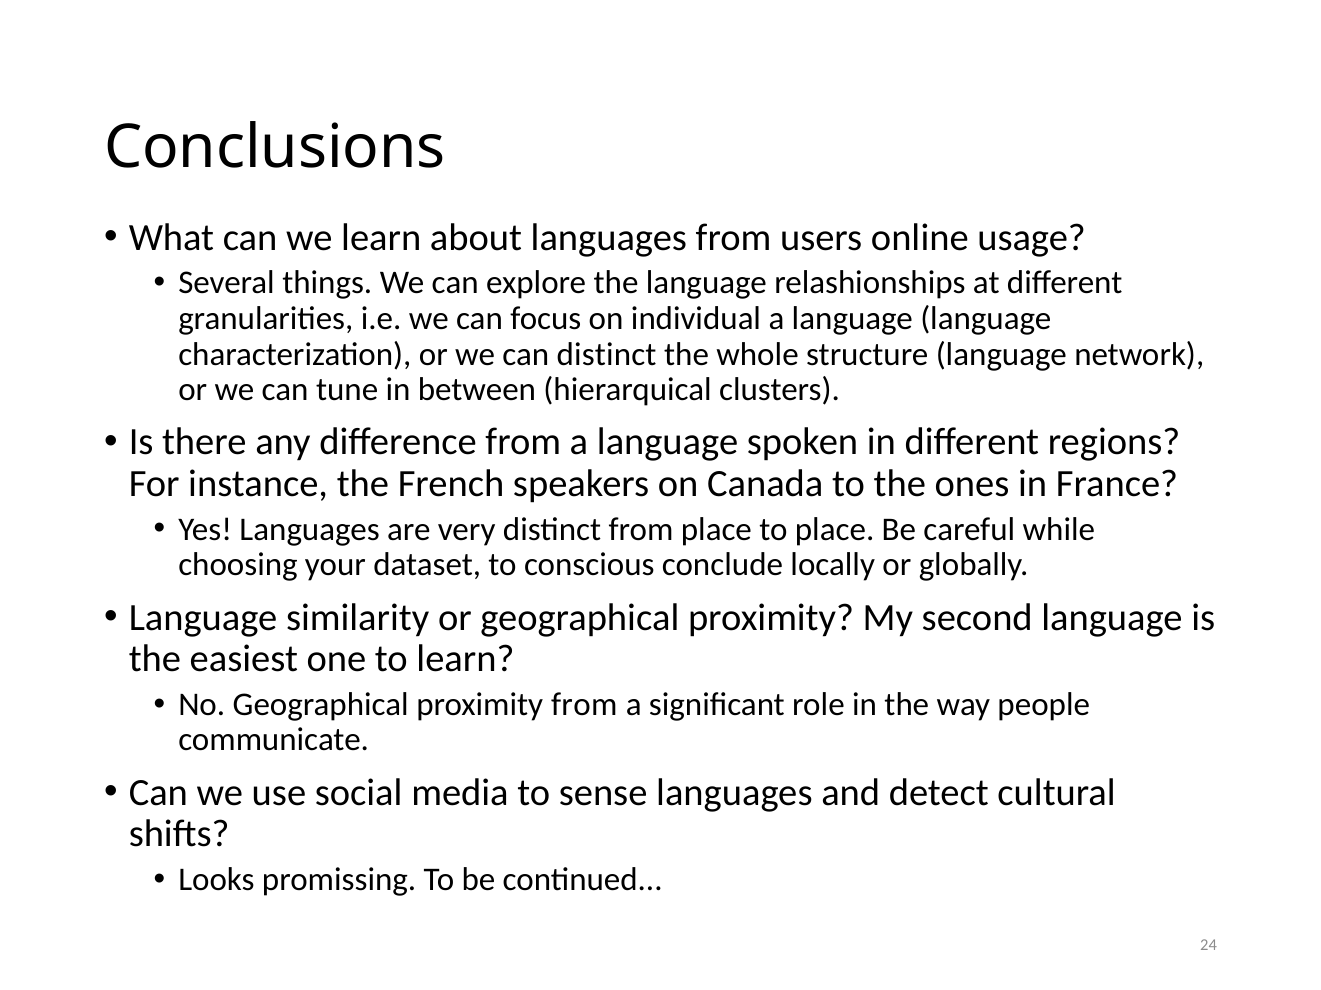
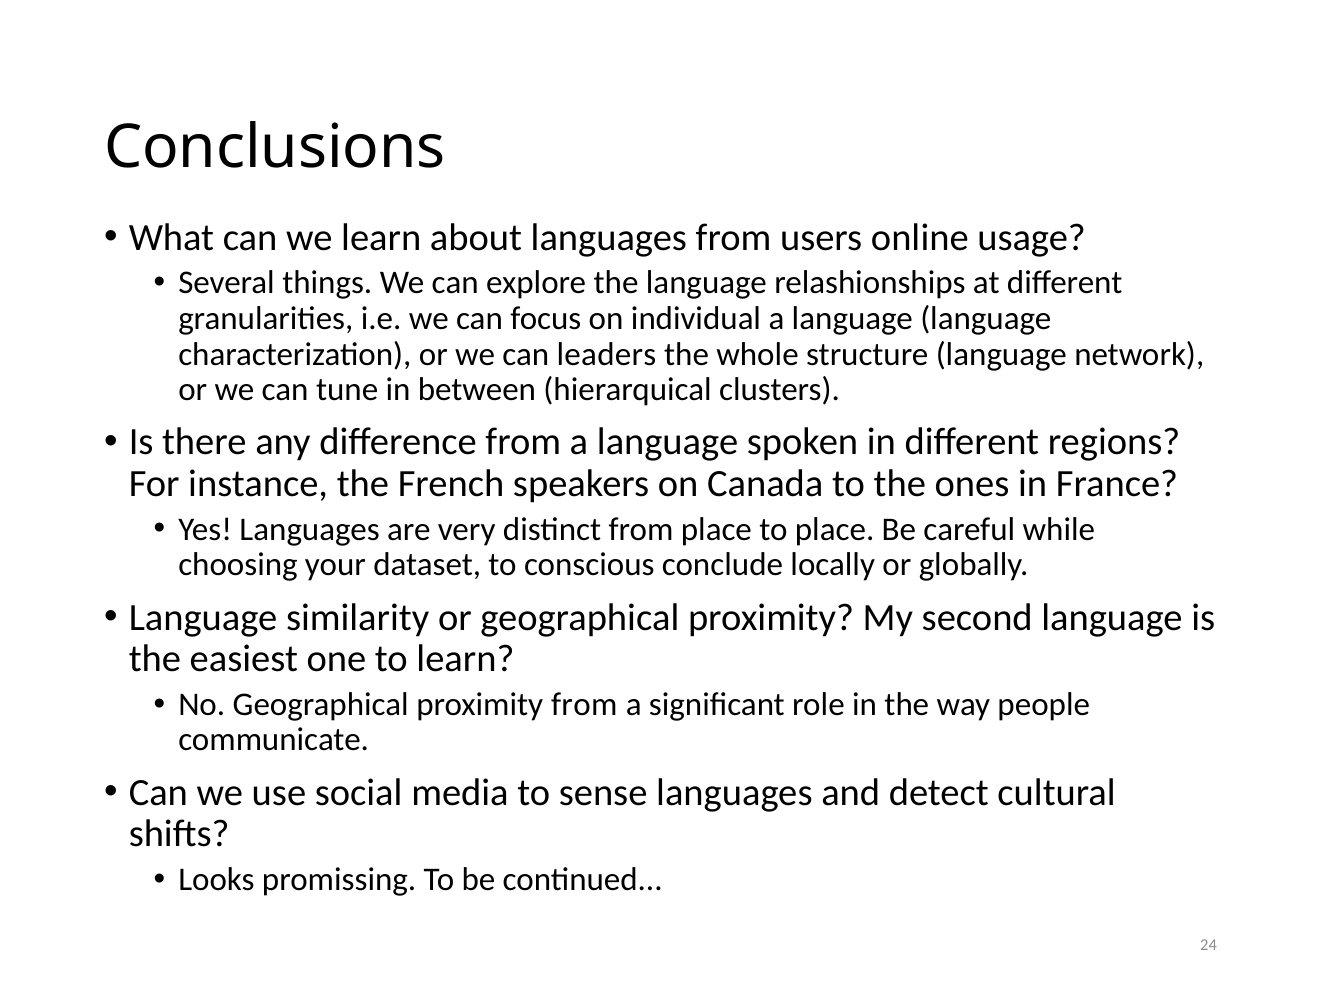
can distinct: distinct -> leaders (606, 355)
